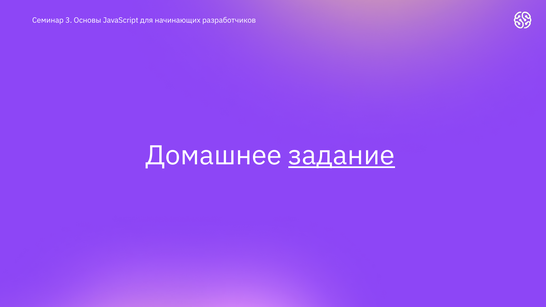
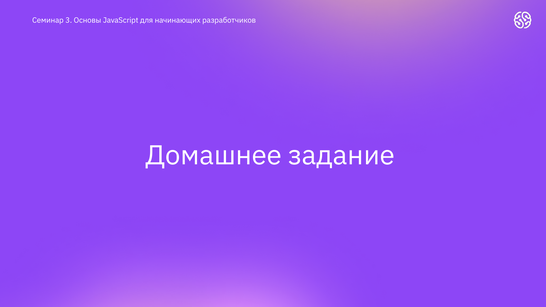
задание underline: present -> none (342, 155)
